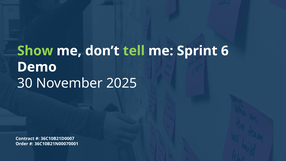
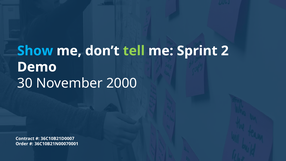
Show colour: light green -> light blue (35, 51)
6: 6 -> 2 (225, 51)
2025: 2025 -> 2000 (122, 83)
